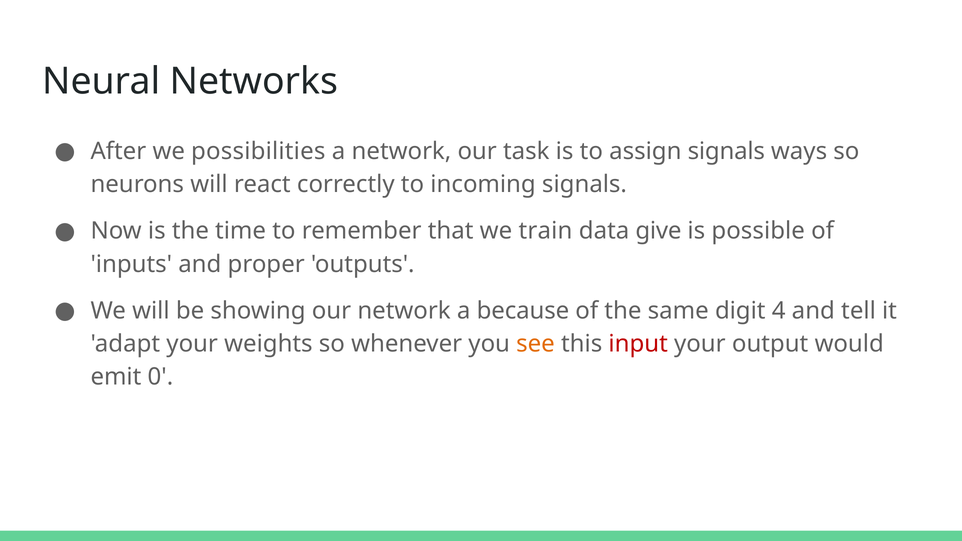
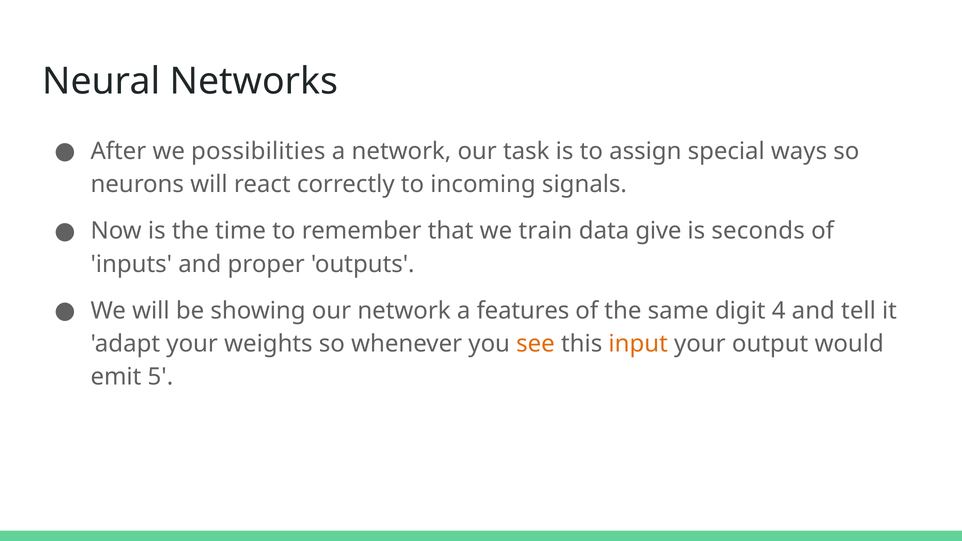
assign signals: signals -> special (726, 151)
possible: possible -> seconds (758, 231)
because: because -> features (523, 311)
input colour: red -> orange (638, 344)
0: 0 -> 5 (160, 377)
